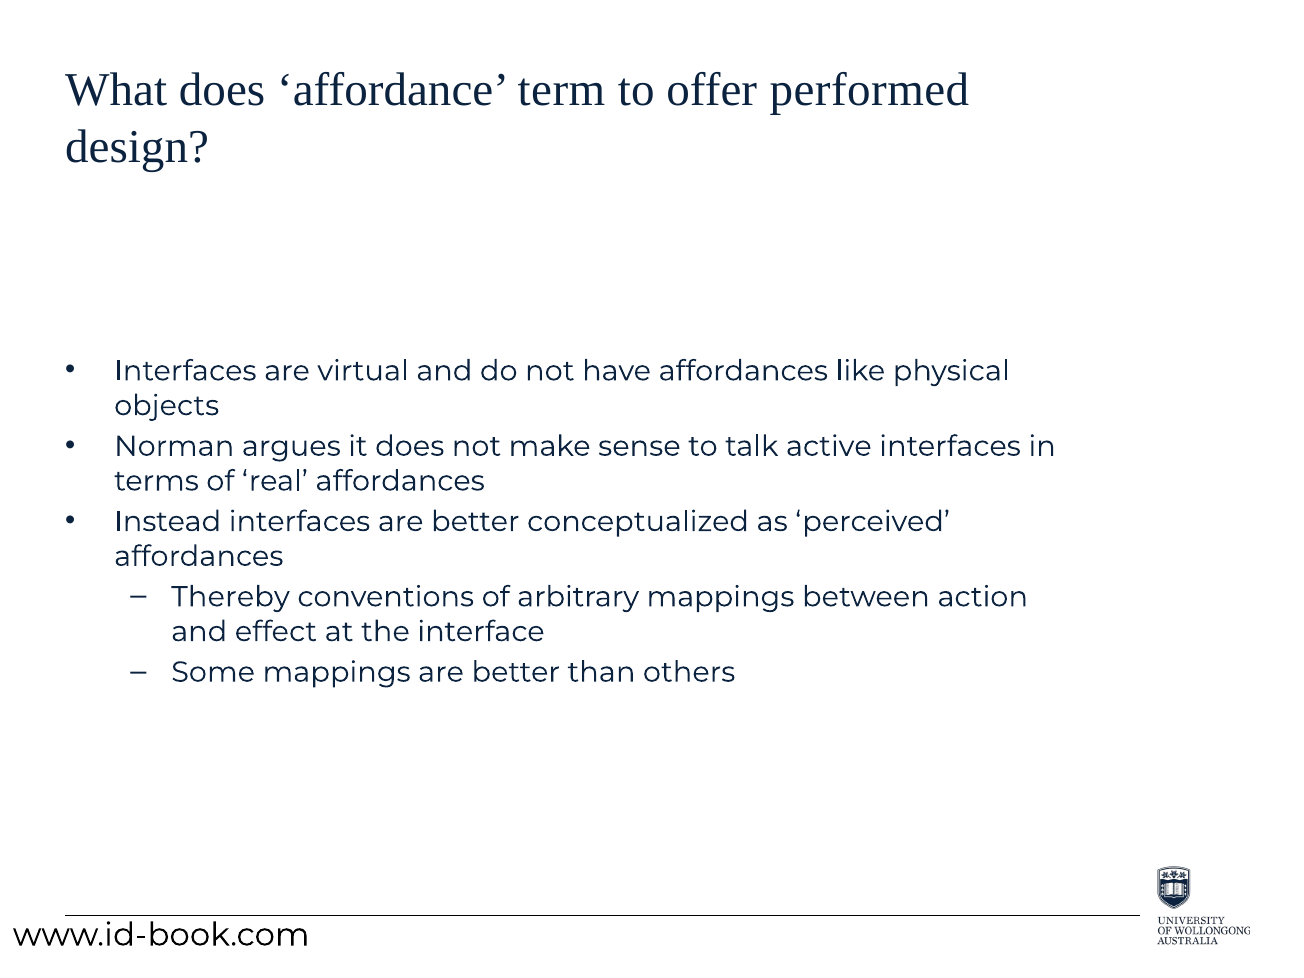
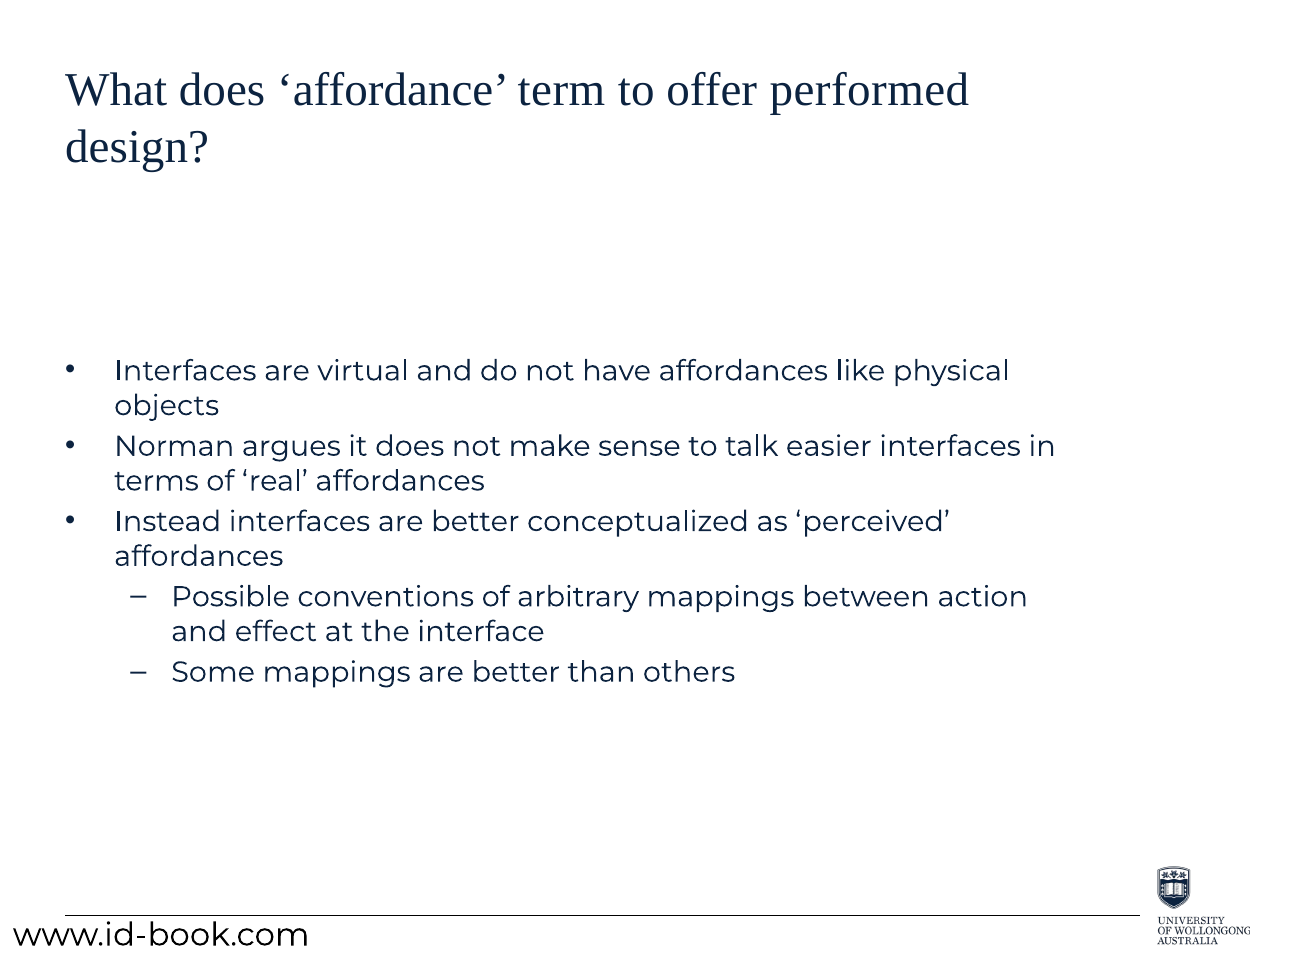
active: active -> easier (829, 446)
Thereby: Thereby -> Possible (231, 597)
